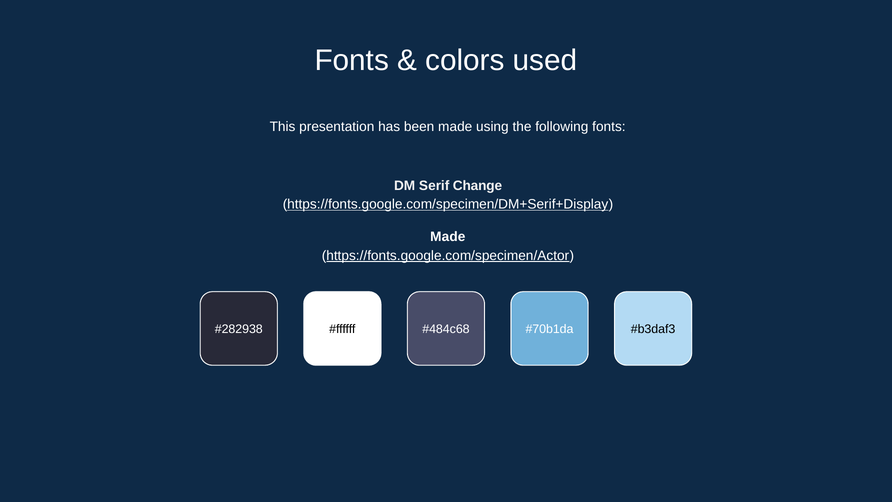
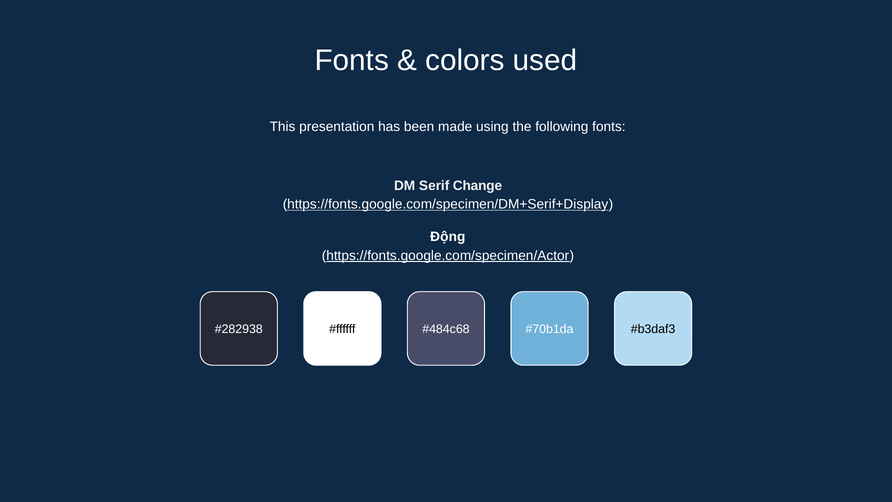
Made: Made -> Động (448, 237)
